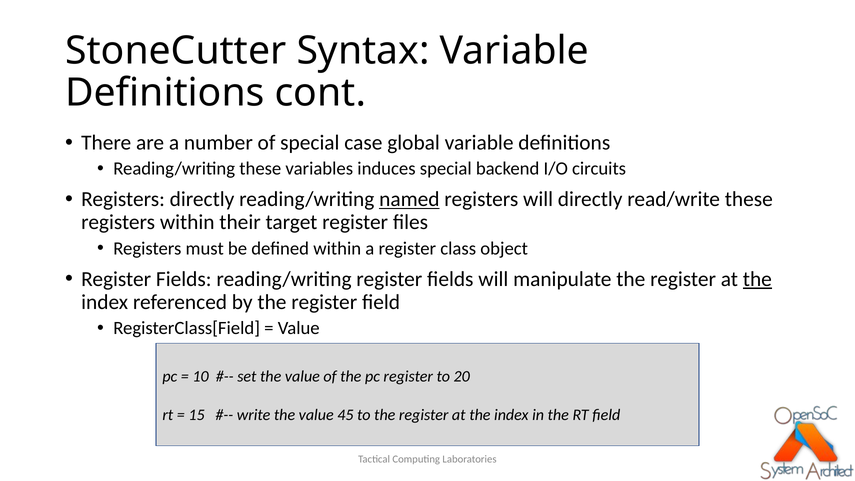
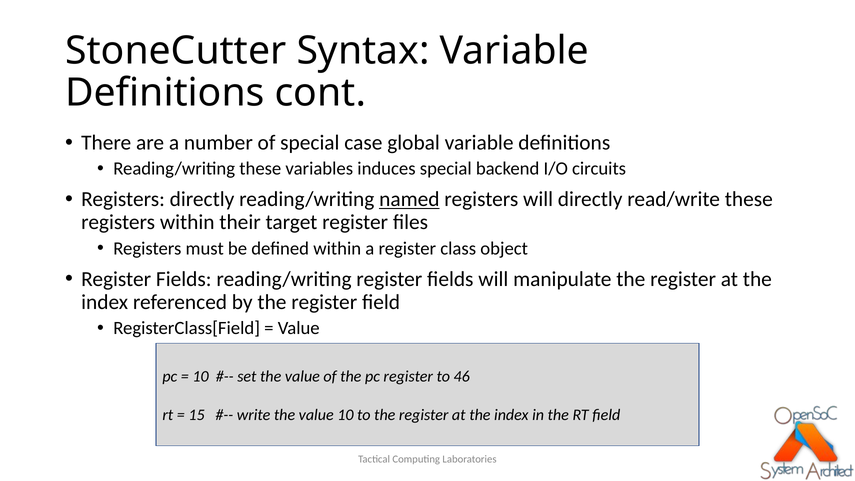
the underline: present -> none (757, 279)
20: 20 -> 46 (462, 376)
value 45: 45 -> 10 (345, 415)
